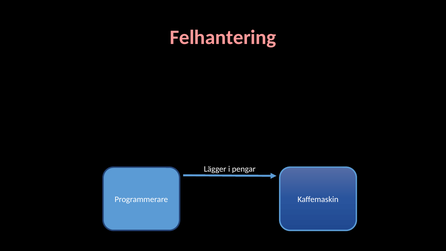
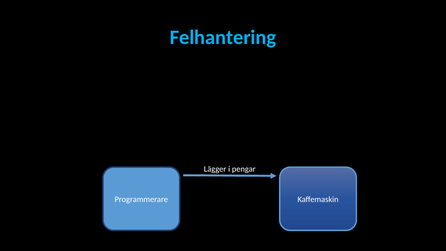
Felhantering colour: pink -> light blue (223, 37)
